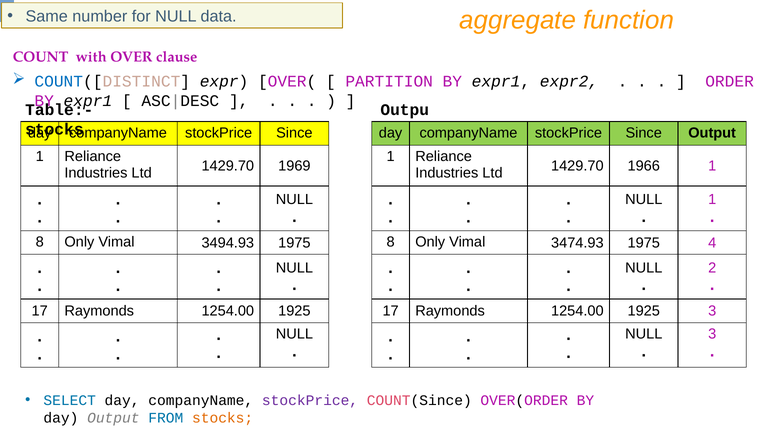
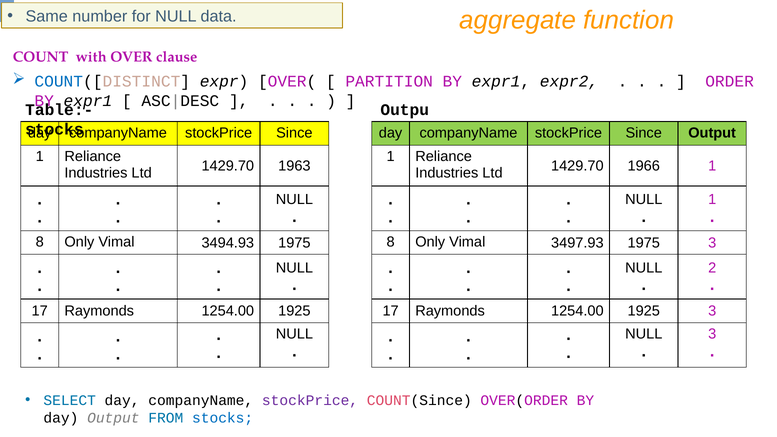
1969: 1969 -> 1963 (294, 166)
3474.93: 3474.93 -> 3497.93 (577, 243)
1975 4: 4 -> 3 (712, 243)
stocks colour: orange -> blue (223, 418)
